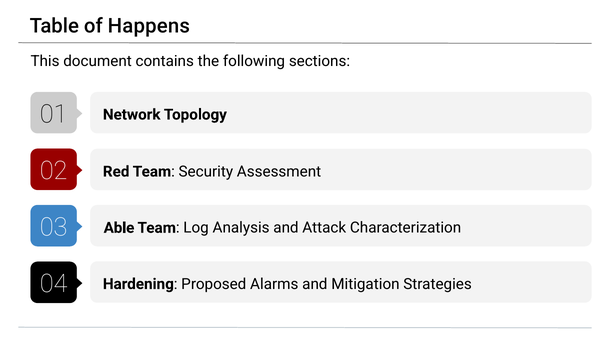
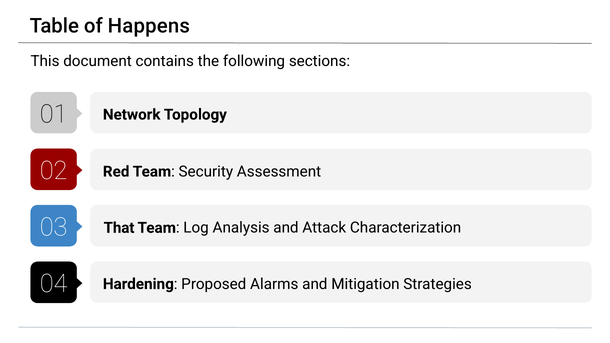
Able: Able -> That (119, 228)
